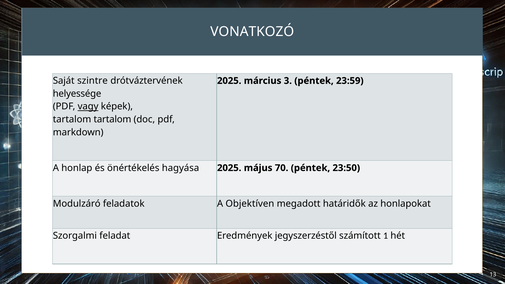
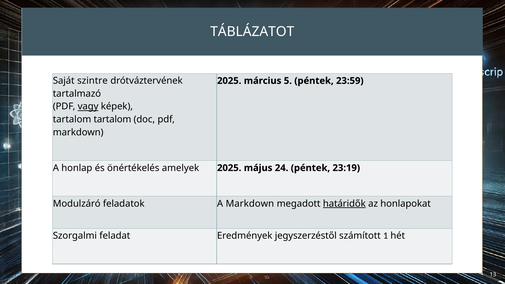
VONATKOZÓ: VONATKOZÓ -> TÁBLÁZATOT (252, 32)
3: 3 -> 5 (288, 81)
helyessége: helyessége -> tartalmazó (77, 94)
hagyása: hagyása -> amelyek (181, 168)
70: 70 -> 24 (282, 168)
23:50: 23:50 -> 23:19 (346, 168)
A Objektíven: Objektíven -> Markdown (250, 204)
határidők underline: none -> present (344, 204)
